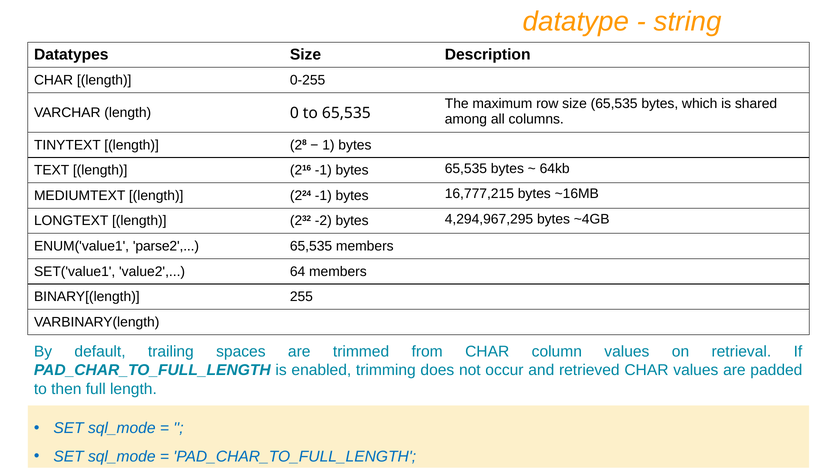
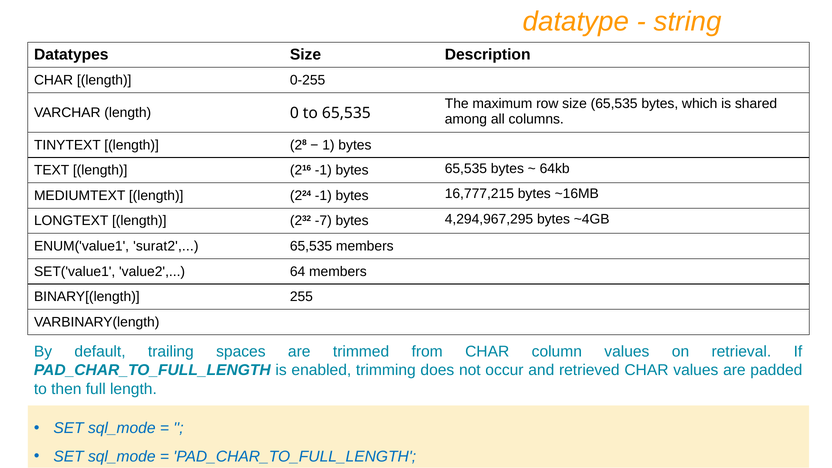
-2: -2 -> -7 (323, 221)
parse2: parse2 -> surat2 (166, 246)
